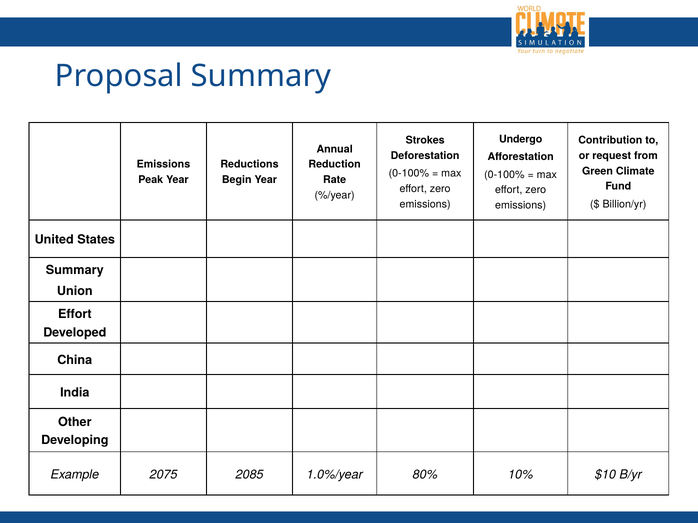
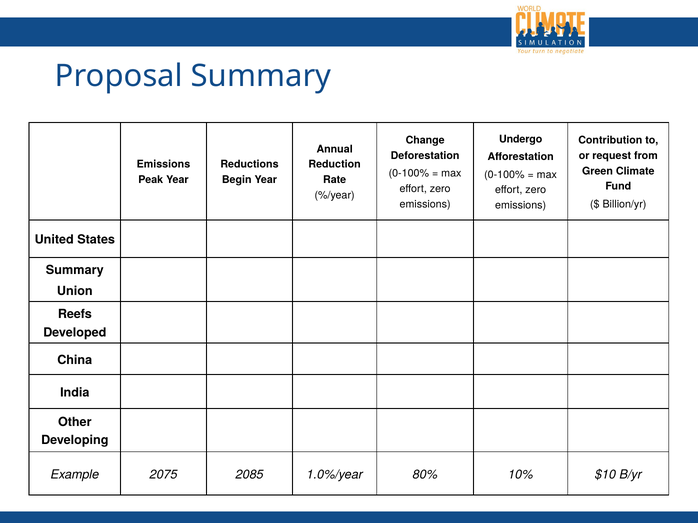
Strokes: Strokes -> Change (425, 140)
Effort: Effort -> Reefs (75, 315)
